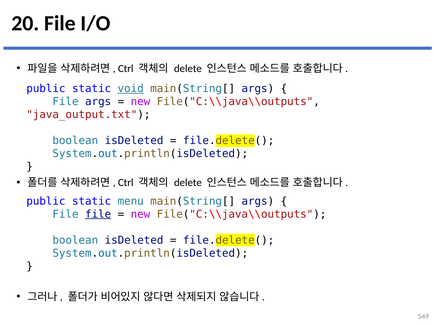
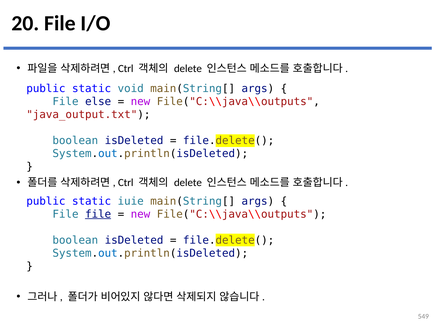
void underline: present -> none (131, 89)
File args: args -> else (98, 102)
menu: menu -> iuie (131, 201)
